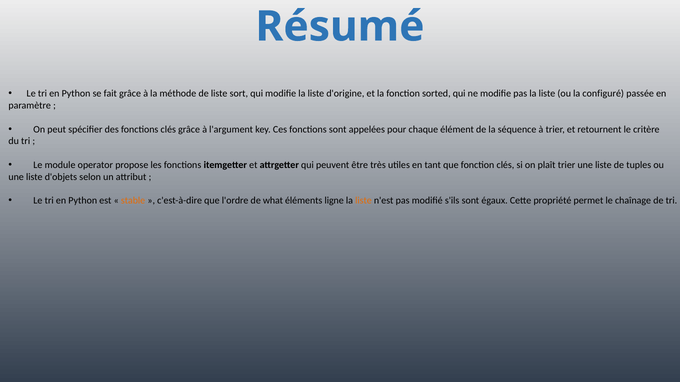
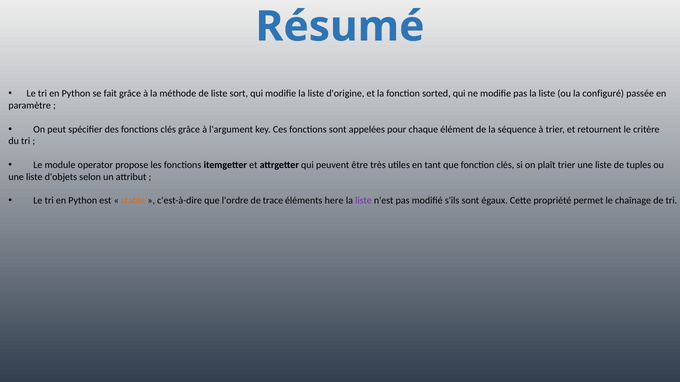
what: what -> trace (273, 201)
ligne: ligne -> here (334, 201)
liste colour: orange -> purple (363, 201)
